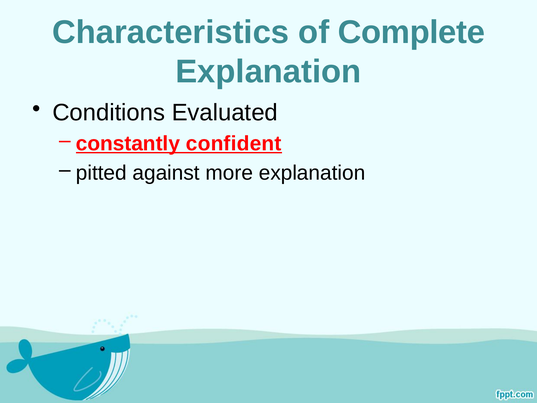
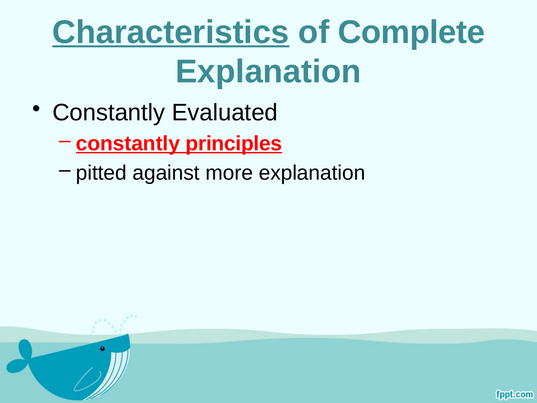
Characteristics underline: none -> present (171, 32)
Conditions: Conditions -> Constantly (109, 113)
confident: confident -> principles (234, 143)
